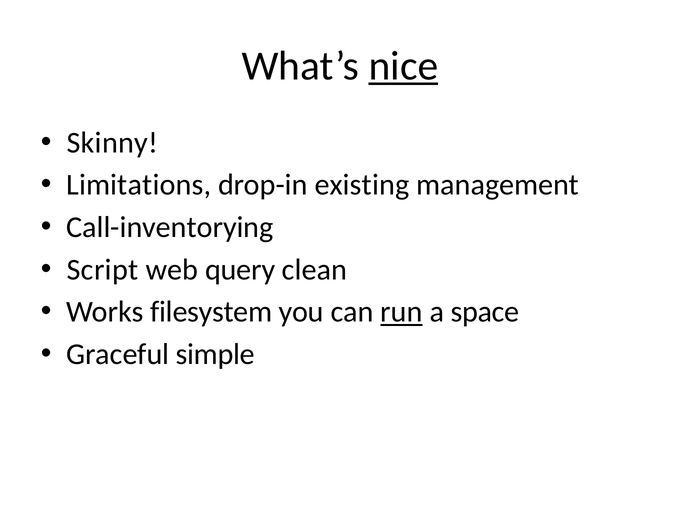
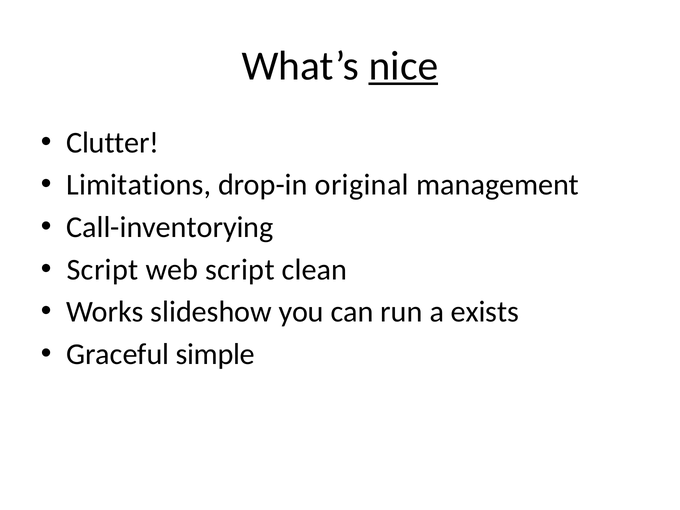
Skinny: Skinny -> Clutter (113, 143)
existing: existing -> original (362, 185)
web query: query -> script (240, 270)
filesystem: filesystem -> slideshow (211, 312)
run underline: present -> none (402, 312)
space: space -> exists (485, 312)
